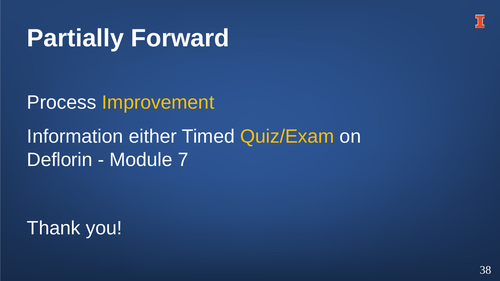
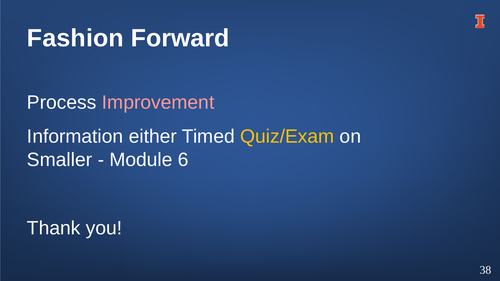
Partially: Partially -> Fashion (75, 38)
Improvement colour: yellow -> pink (158, 102)
Deflorin: Deflorin -> Smaller (60, 160)
7: 7 -> 6 (183, 160)
